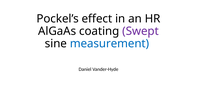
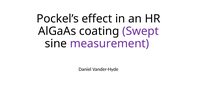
measurement colour: blue -> purple (109, 43)
